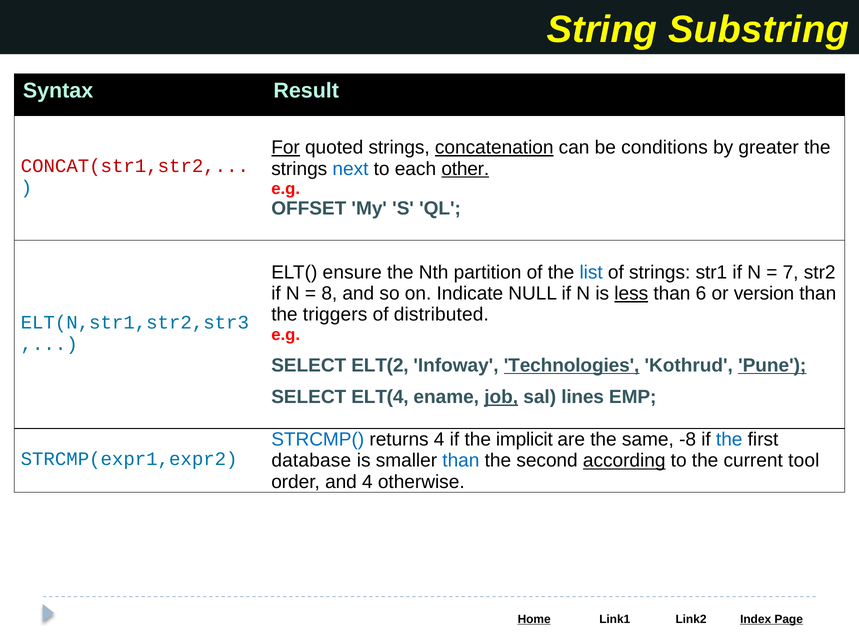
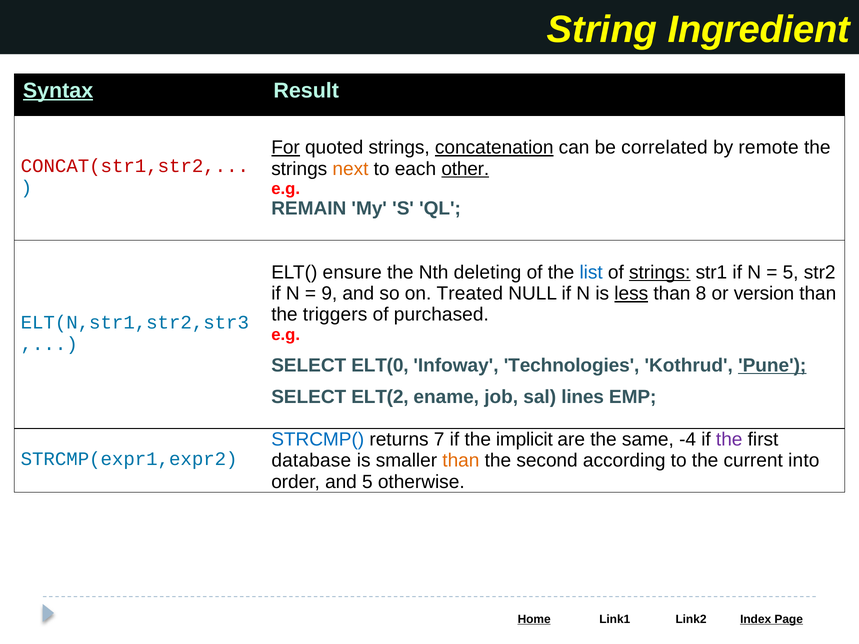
Substring: Substring -> Ingredient (759, 30)
Syntax underline: none -> present (58, 91)
conditions: conditions -> correlated (664, 148)
greater: greater -> remote (769, 148)
next colour: blue -> orange (350, 169)
OFFSET: OFFSET -> REMAIN (309, 209)
partition: partition -> deleting (487, 272)
strings underline: none -> present (660, 272)
7: 7 -> 5 (791, 272)
8: 8 -> 9 (329, 294)
Indicate: Indicate -> Treated (470, 294)
6: 6 -> 8 (701, 294)
distributed: distributed -> purchased (441, 315)
ELT(2: ELT(2 -> ELT(0 (380, 365)
Technologies underline: present -> none (572, 365)
ELT(4: ELT(4 -> ELT(2 (380, 397)
job underline: present -> none (501, 397)
returns 4: 4 -> 7 (439, 440)
-8: -8 -> -4 (688, 440)
the colour: blue -> purple (729, 440)
than colour: blue -> orange (461, 461)
according underline: present -> none (624, 461)
tool: tool -> into (804, 461)
and 4: 4 -> 5 (367, 482)
